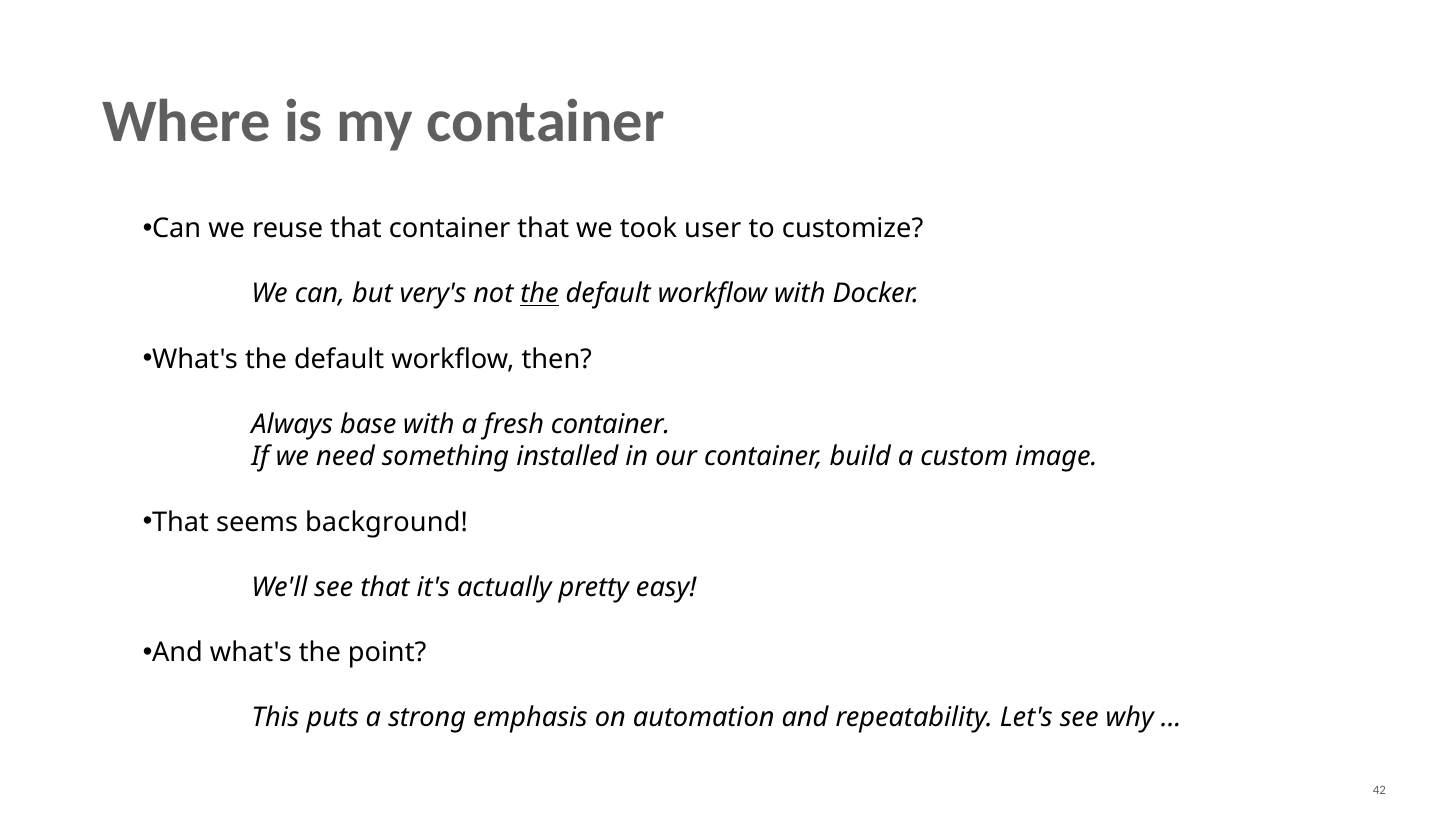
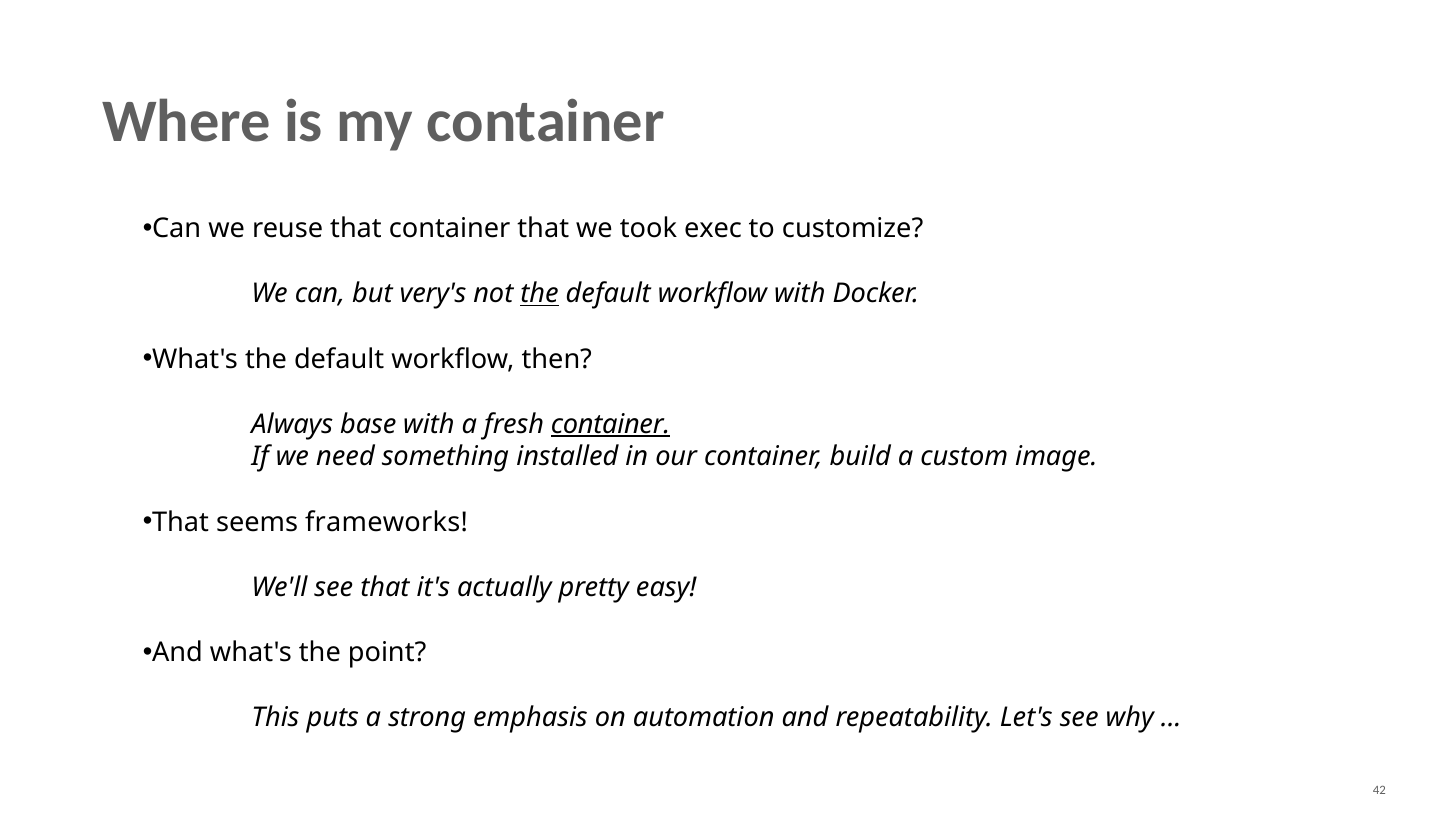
user: user -> exec (713, 229)
container underline: none -> present (611, 424)
background: background -> frameworks (387, 522)
